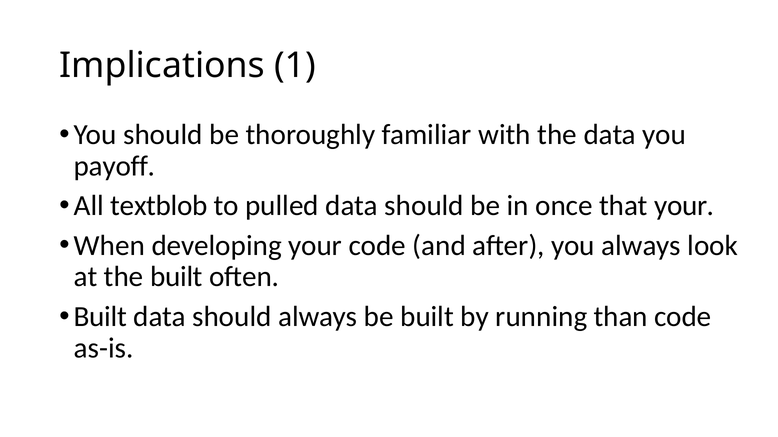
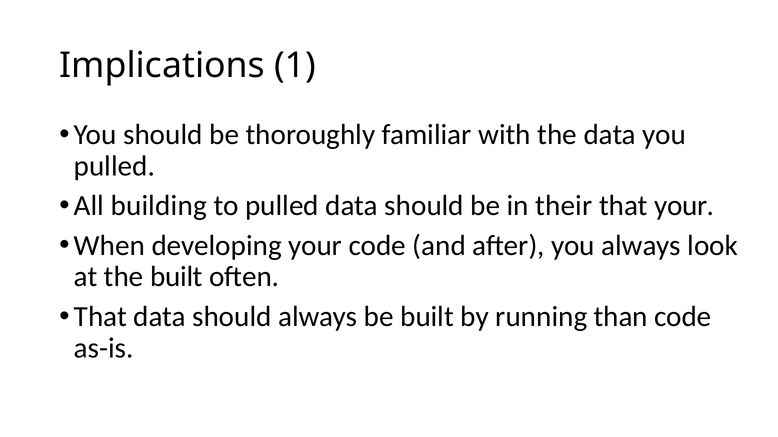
payoff: payoff -> pulled (114, 167)
textblob: textblob -> building (159, 206)
once: once -> their (564, 206)
Built: Built -> That (100, 317)
